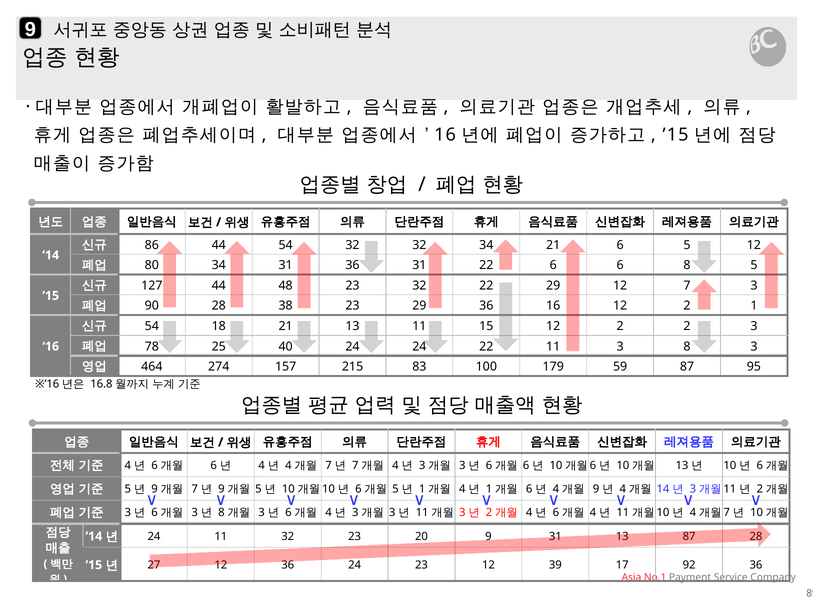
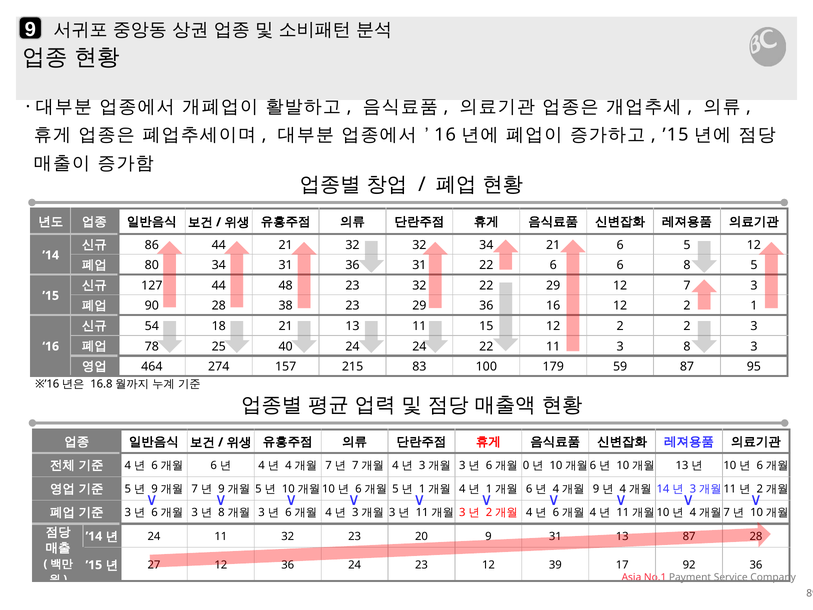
54: 54 -> 21 (286, 245)
6: 6 -> 0 (526, 465)
